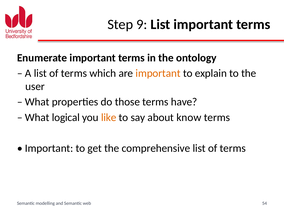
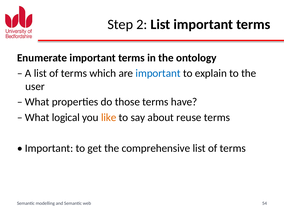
9: 9 -> 2 (142, 24)
important colour: orange -> blue (158, 73)
know: know -> reuse (189, 117)
